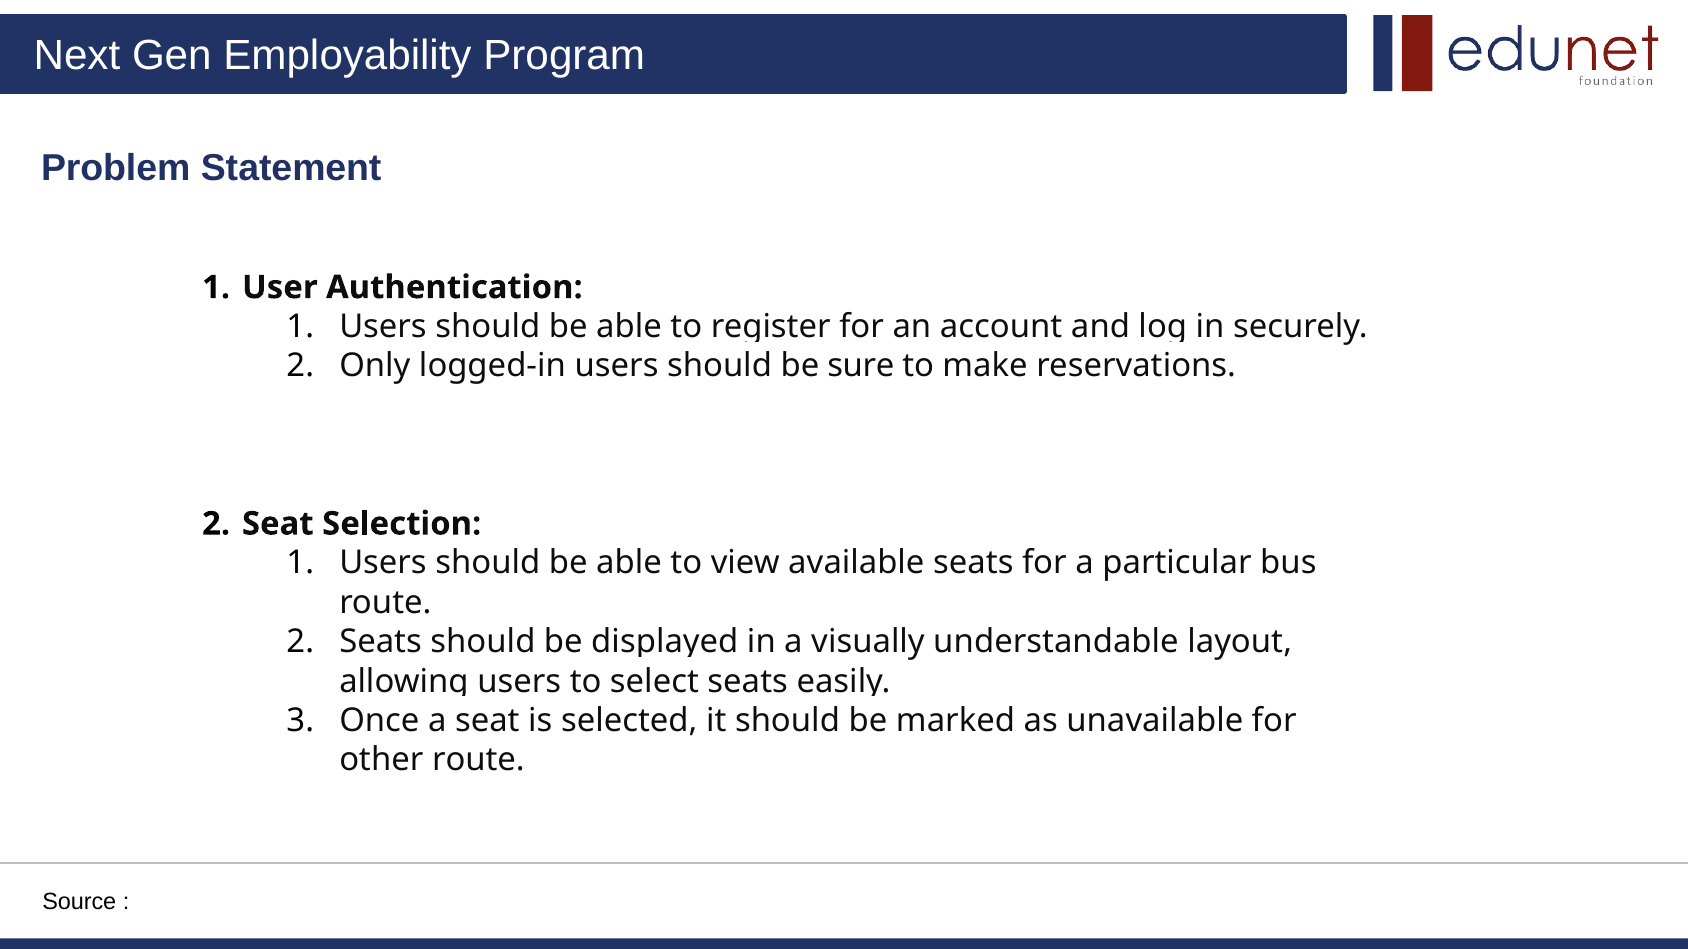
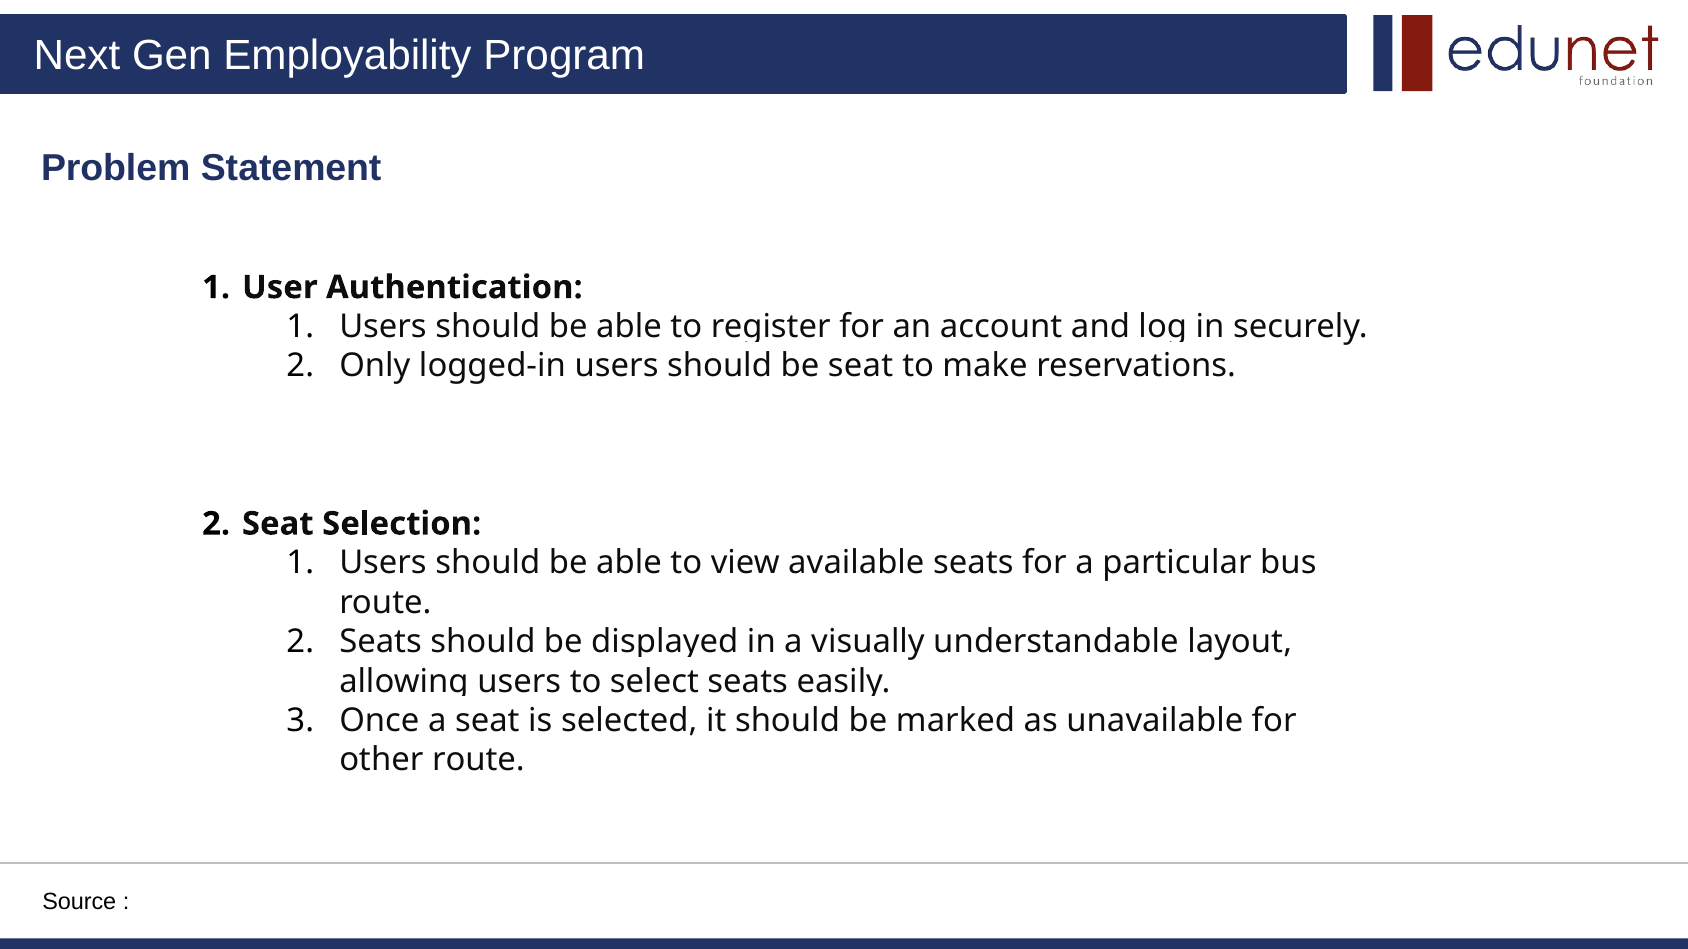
be sure: sure -> seat (861, 366)
